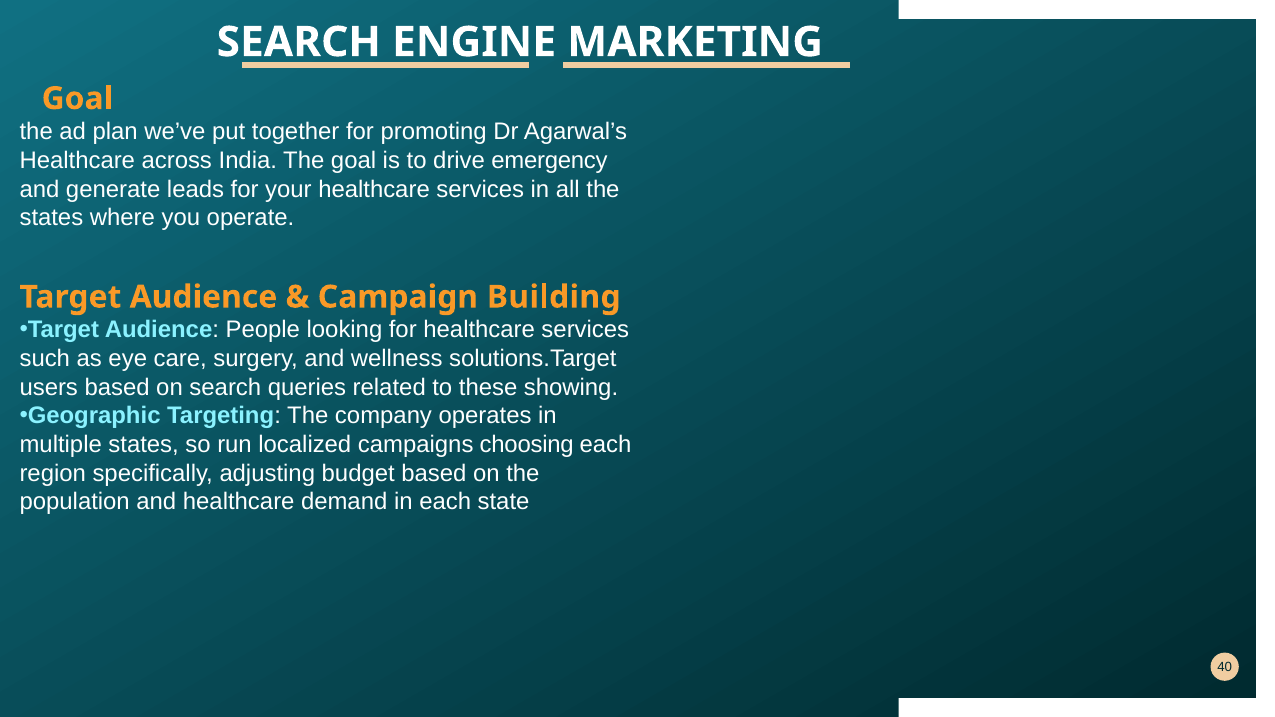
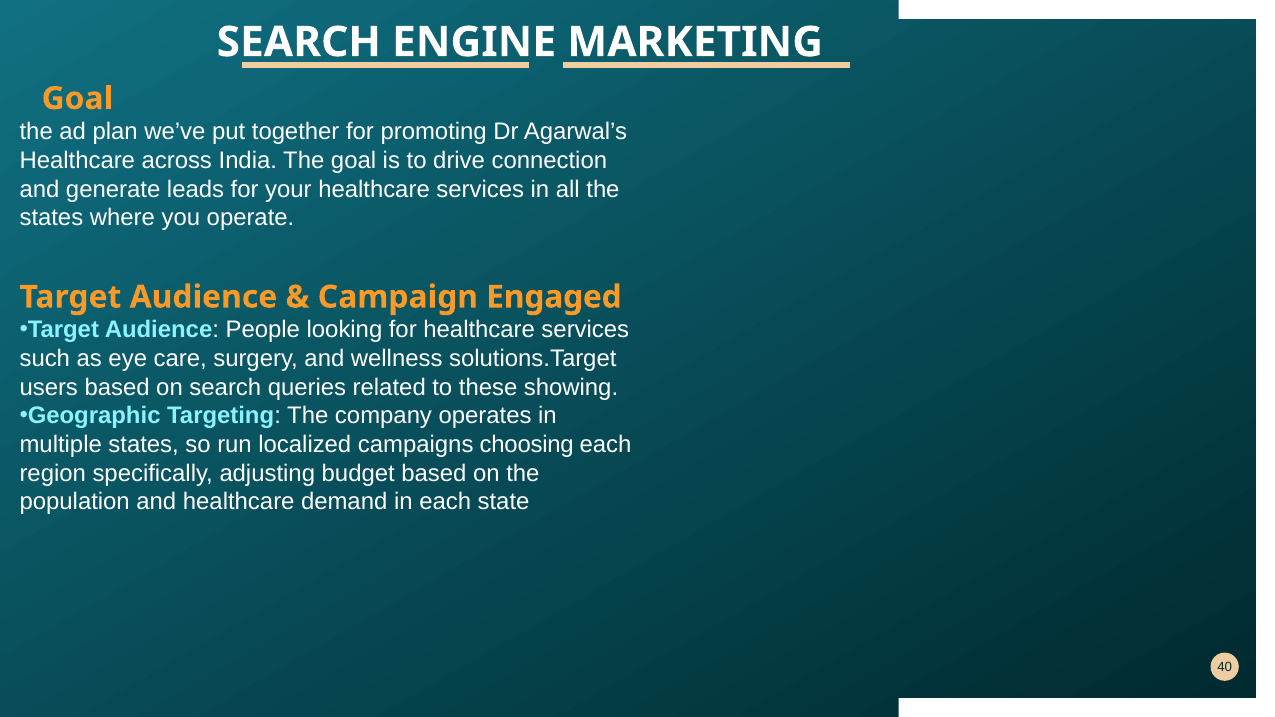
emergency: emergency -> connection (549, 161)
Building: Building -> Engaged (554, 297)
